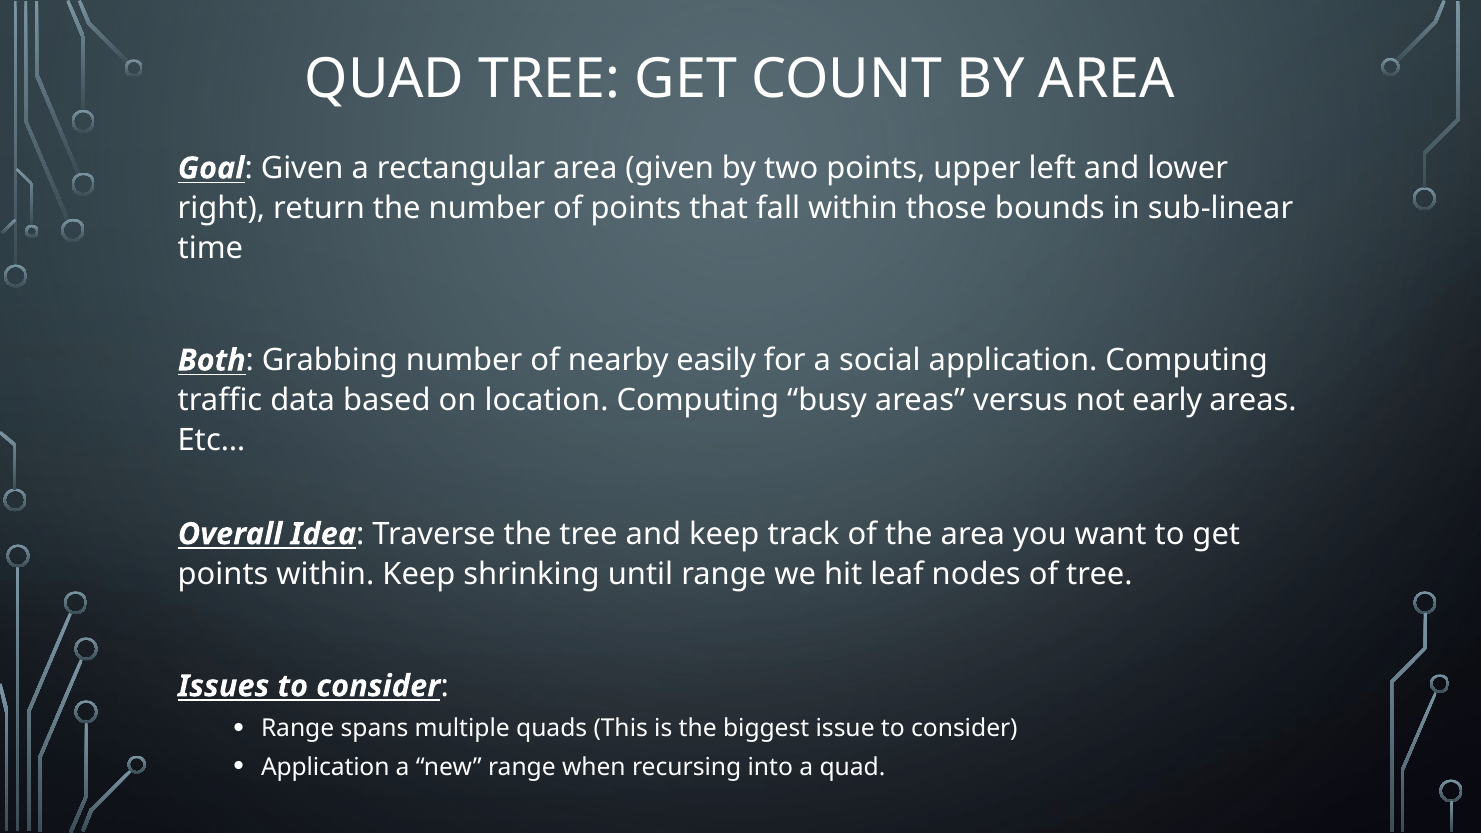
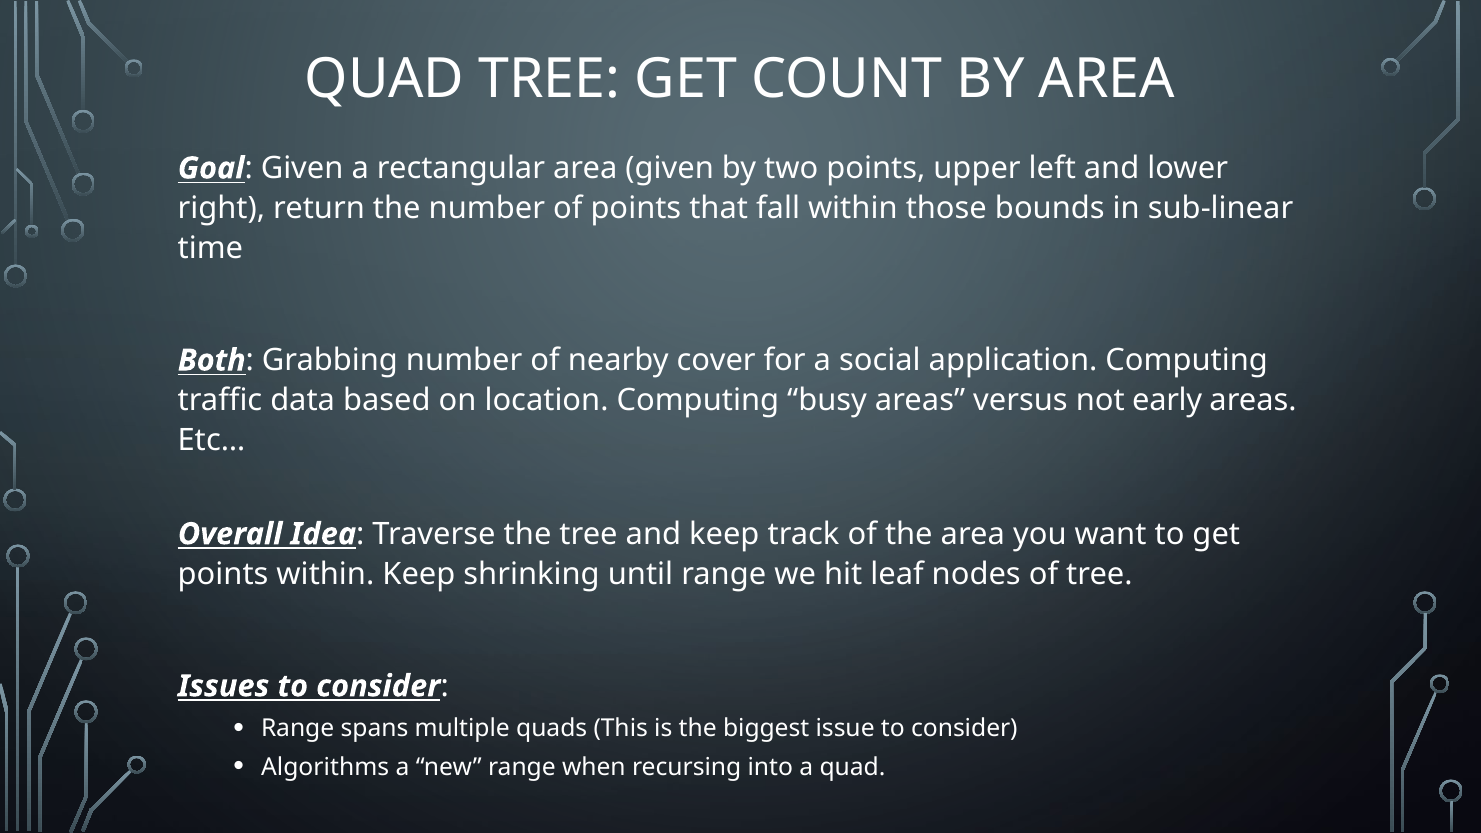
easily: easily -> cover (716, 360)
Application: Application -> Algorithms (325, 767)
